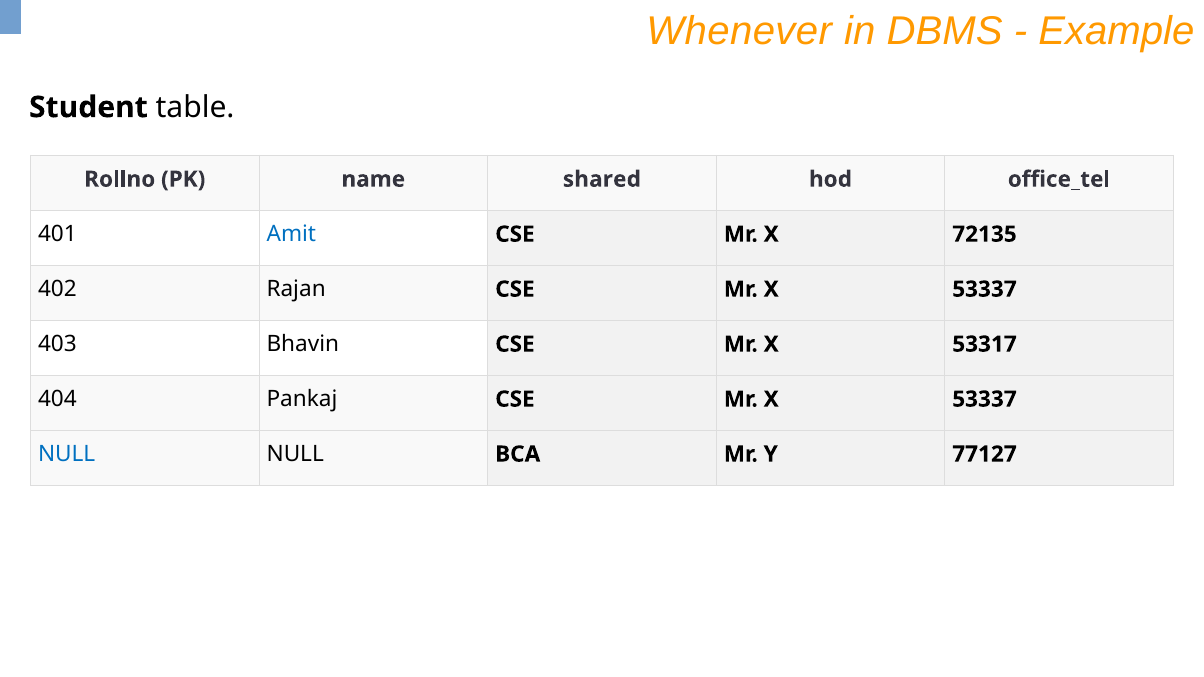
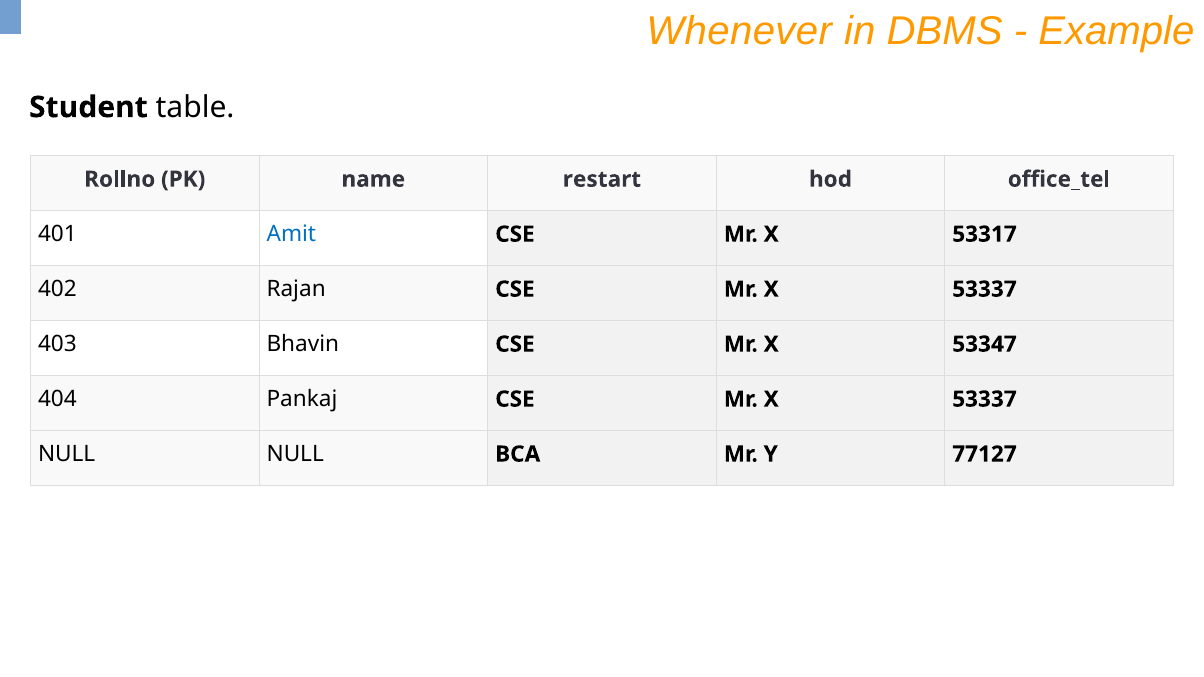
shared: shared -> restart (602, 179)
72135: 72135 -> 53317 (985, 234)
53317: 53317 -> 53347 (985, 344)
NULL colour: blue -> black (67, 454)
